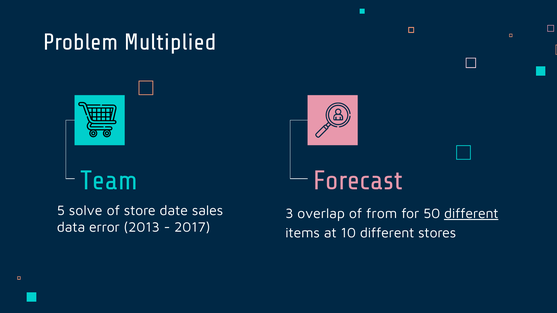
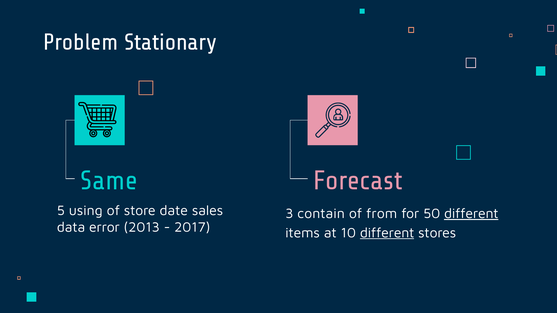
Multiplied: Multiplied -> Stationary (170, 42)
Team: Team -> Same (109, 181)
solve: solve -> using (86, 211)
overlap: overlap -> contain (321, 214)
different underline: none -> present (387, 233)
